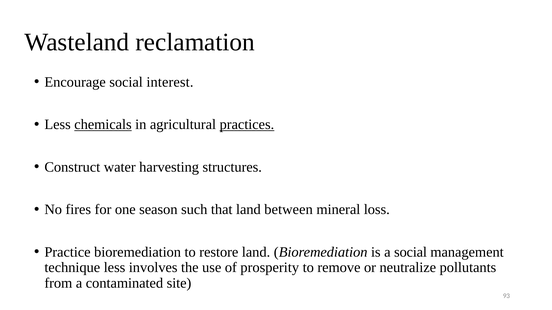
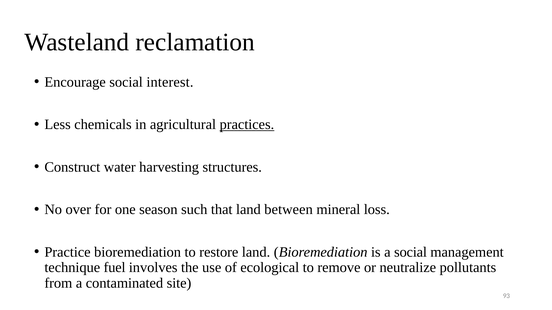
chemicals underline: present -> none (103, 125)
fires: fires -> over (78, 210)
technique less: less -> fuel (115, 268)
prosperity: prosperity -> ecological (270, 268)
